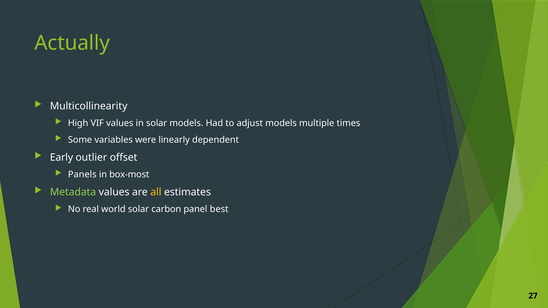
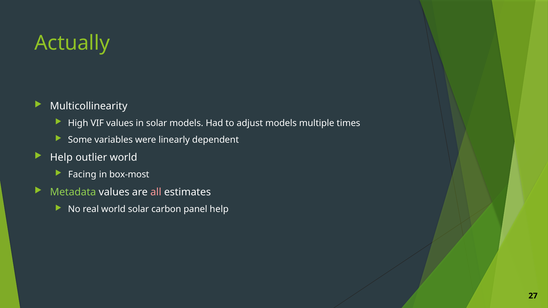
Early: Early -> Help (61, 157)
outlier offset: offset -> world (124, 157)
Panels: Panels -> Facing (82, 175)
all colour: yellow -> pink (156, 192)
panel best: best -> help (219, 209)
